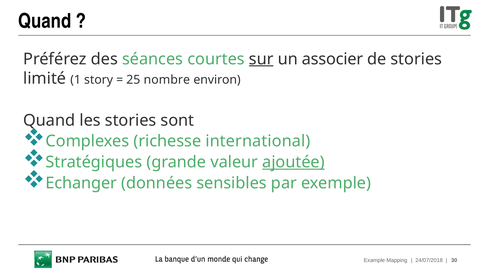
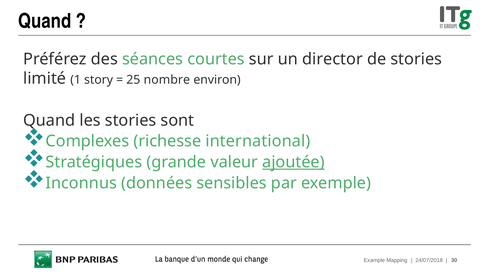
sur underline: present -> none (261, 59)
associer: associer -> director (332, 59)
Echanger: Echanger -> Inconnus (81, 183)
